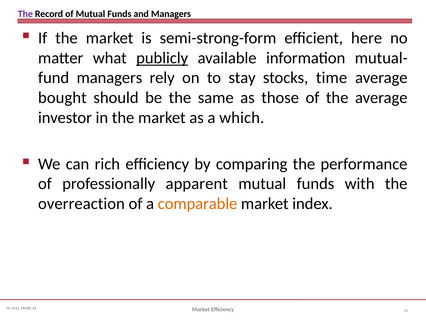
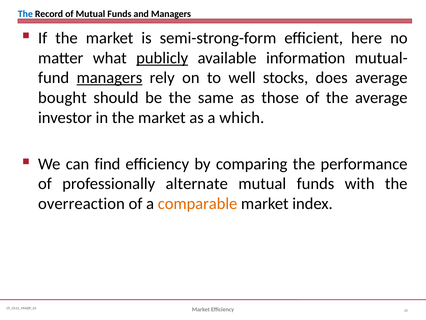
The colour: purple -> blue (25, 14)
managers underline: none -> present (109, 78)
stay: stay -> well (242, 78)
time: time -> does (332, 78)
rich: rich -> find (107, 164)
apparent: apparent -> alternate (197, 184)
